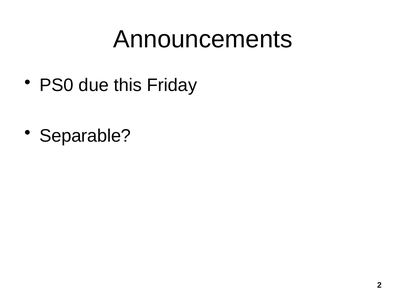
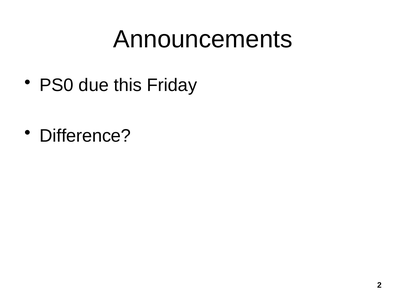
Separable: Separable -> Difference (85, 136)
